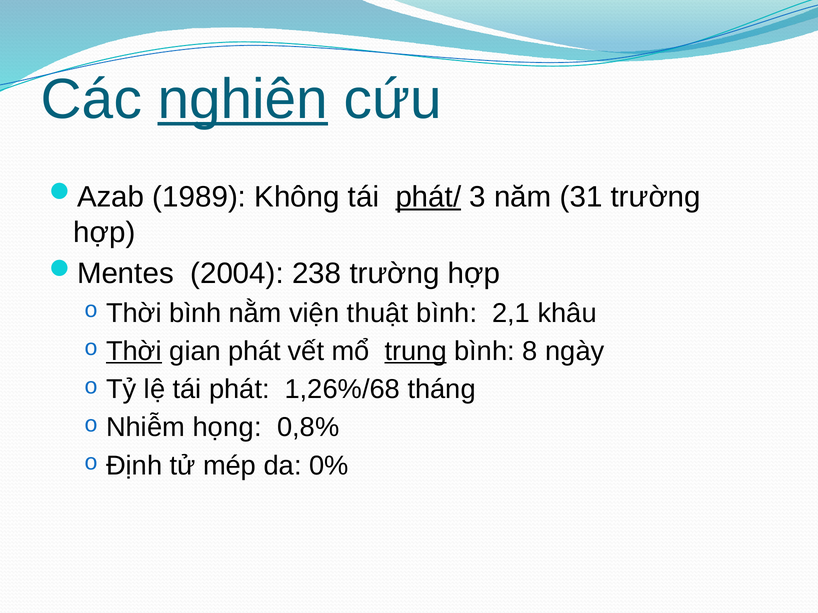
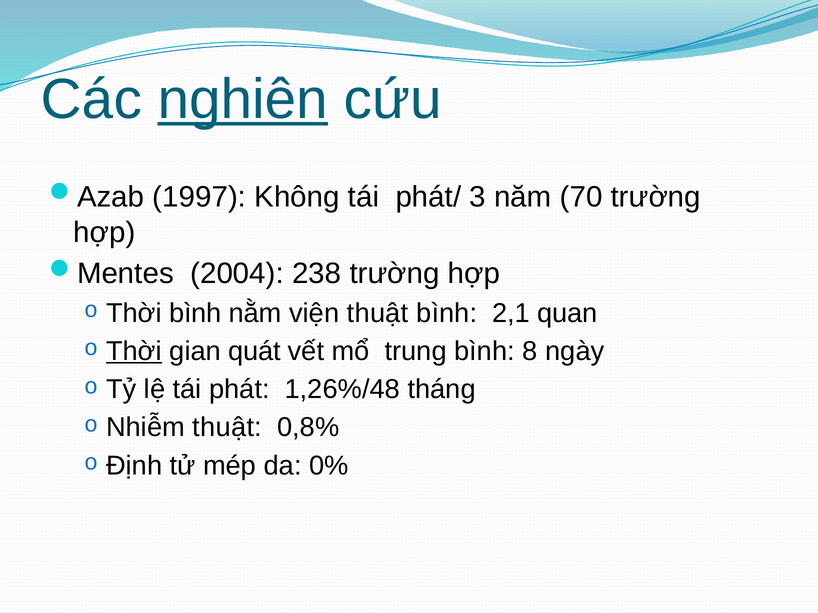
1989: 1989 -> 1997 (199, 197)
phát/ underline: present -> none (428, 197)
31: 31 -> 70 (581, 197)
khâu: khâu -> quan (567, 313)
gian phát: phát -> quát (255, 351)
trung underline: present -> none (416, 351)
1,26%/68: 1,26%/68 -> 1,26%/48 (342, 390)
Nhiễm họng: họng -> thuật (227, 428)
